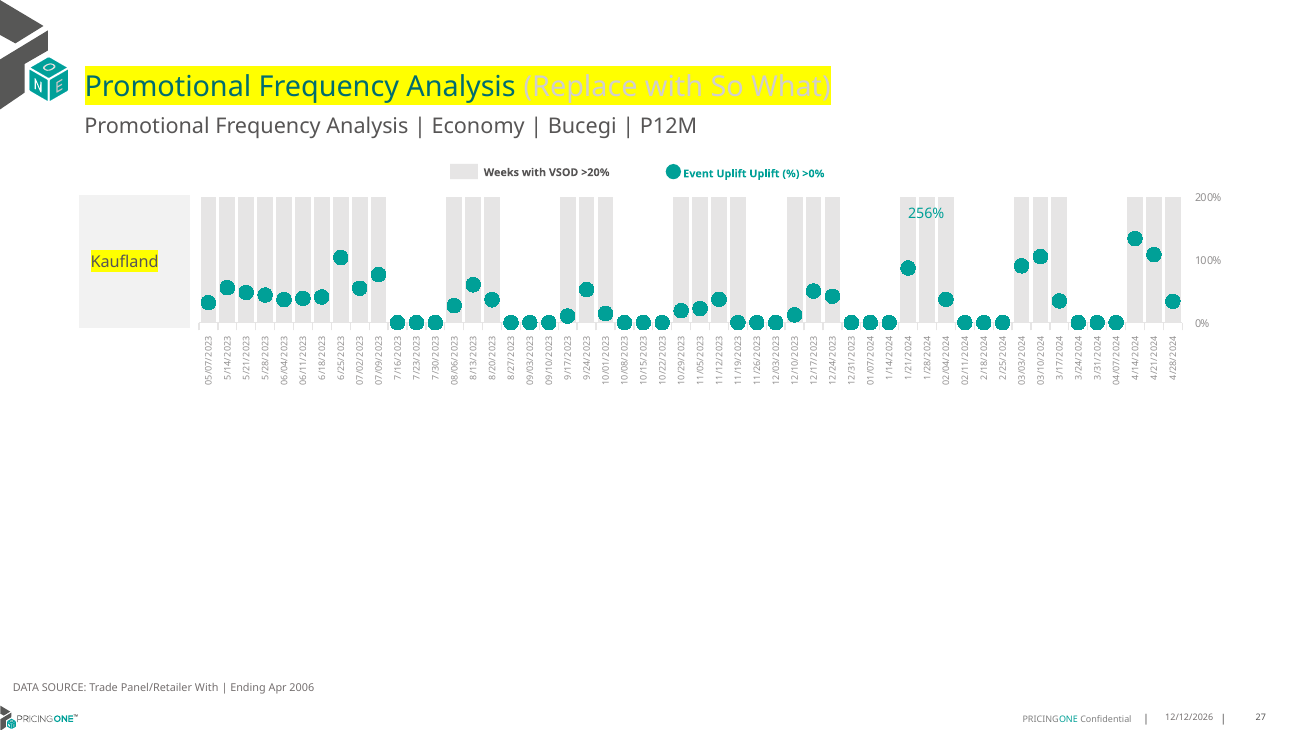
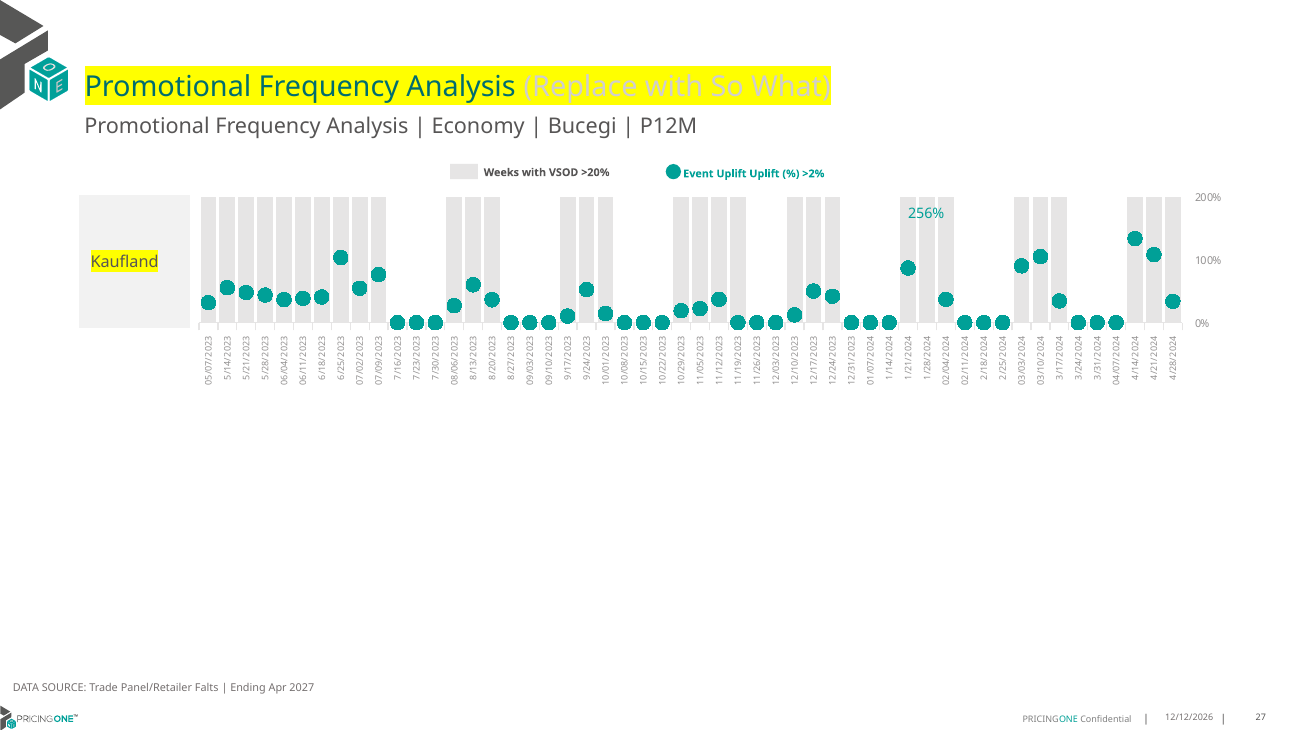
>0%: >0% -> >2% (813, 174)
Panel/Retailer With: With -> Falts (207, 688)
2006: 2006 -> 2027 (302, 688)
